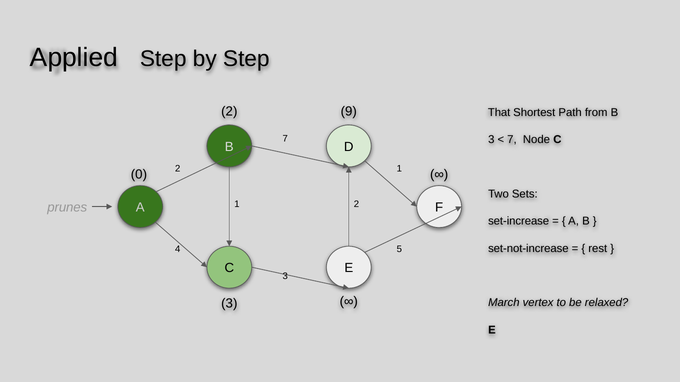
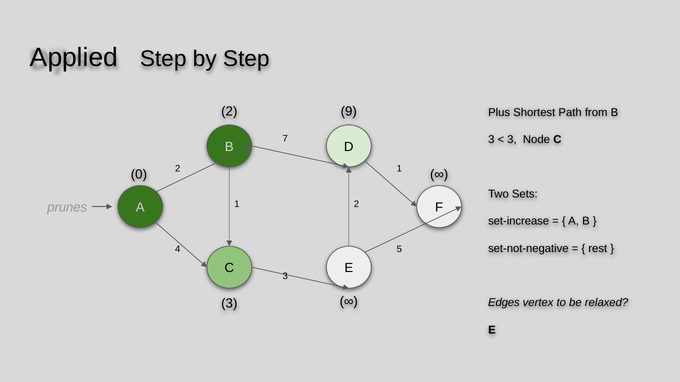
That: That -> Plus (499, 113)
7: 7 -> 3 (512, 140)
set-not-increase: set-not-increase -> set-not-negative (528, 249)
March: March -> Edges (504, 303)
